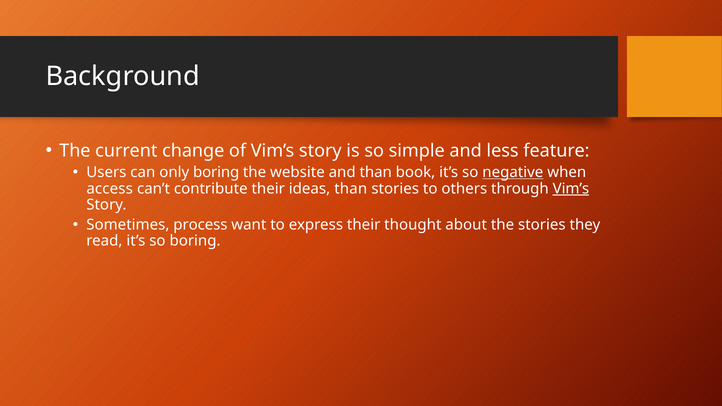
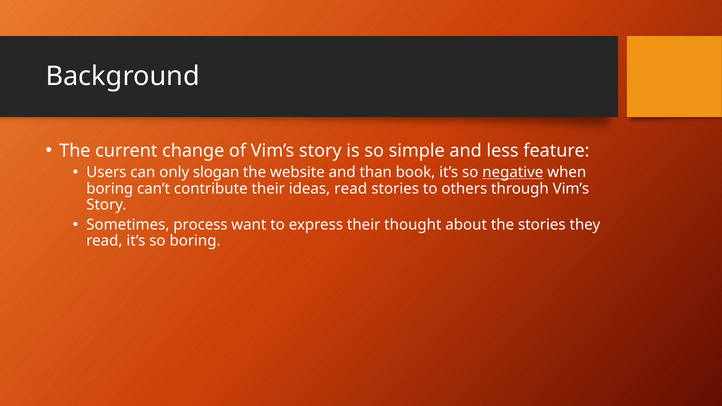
only boring: boring -> slogan (216, 172)
access: access -> boring (110, 189)
ideas than: than -> read (351, 189)
Vim’s underline: present -> none (571, 189)
